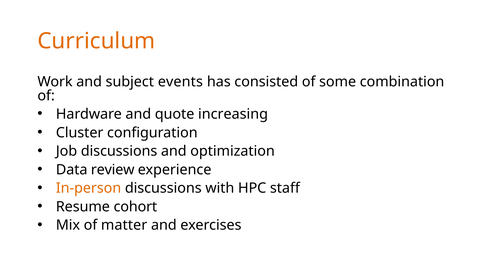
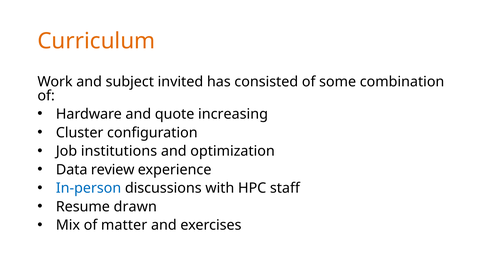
events: events -> invited (180, 82)
Job discussions: discussions -> institutions (119, 151)
In-person colour: orange -> blue (89, 188)
cohort: cohort -> drawn (135, 207)
